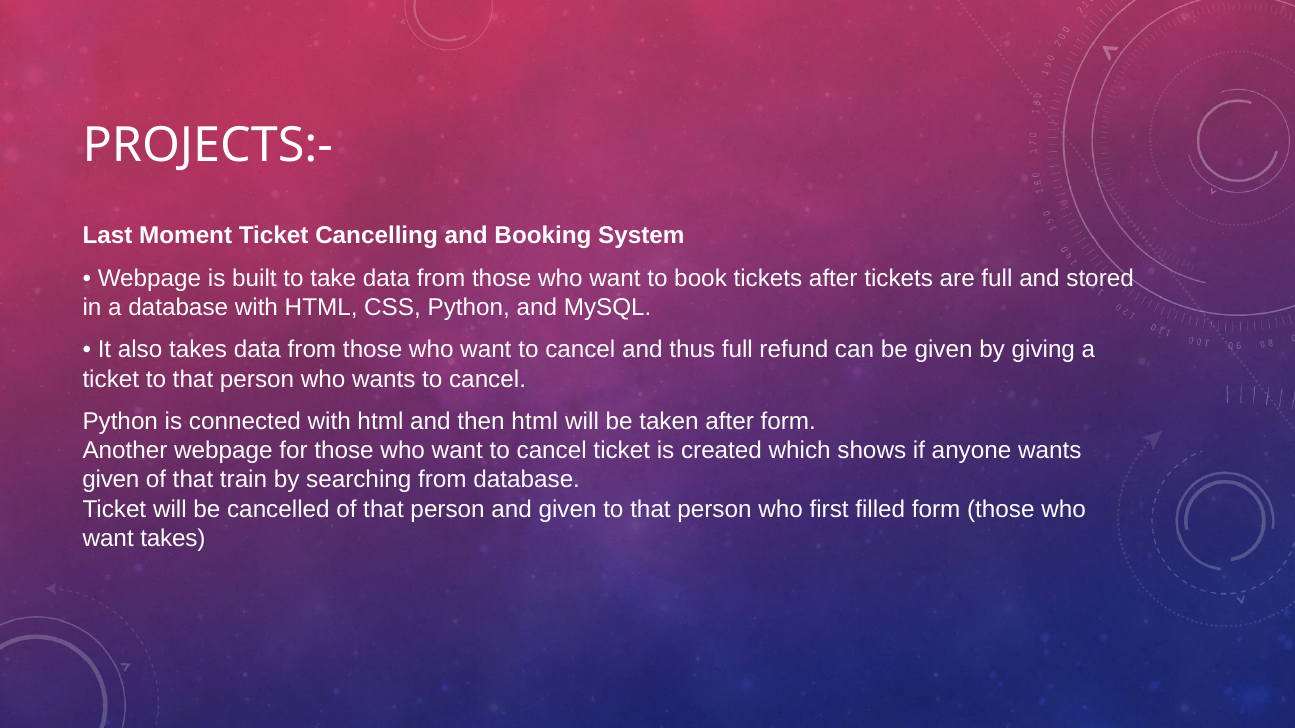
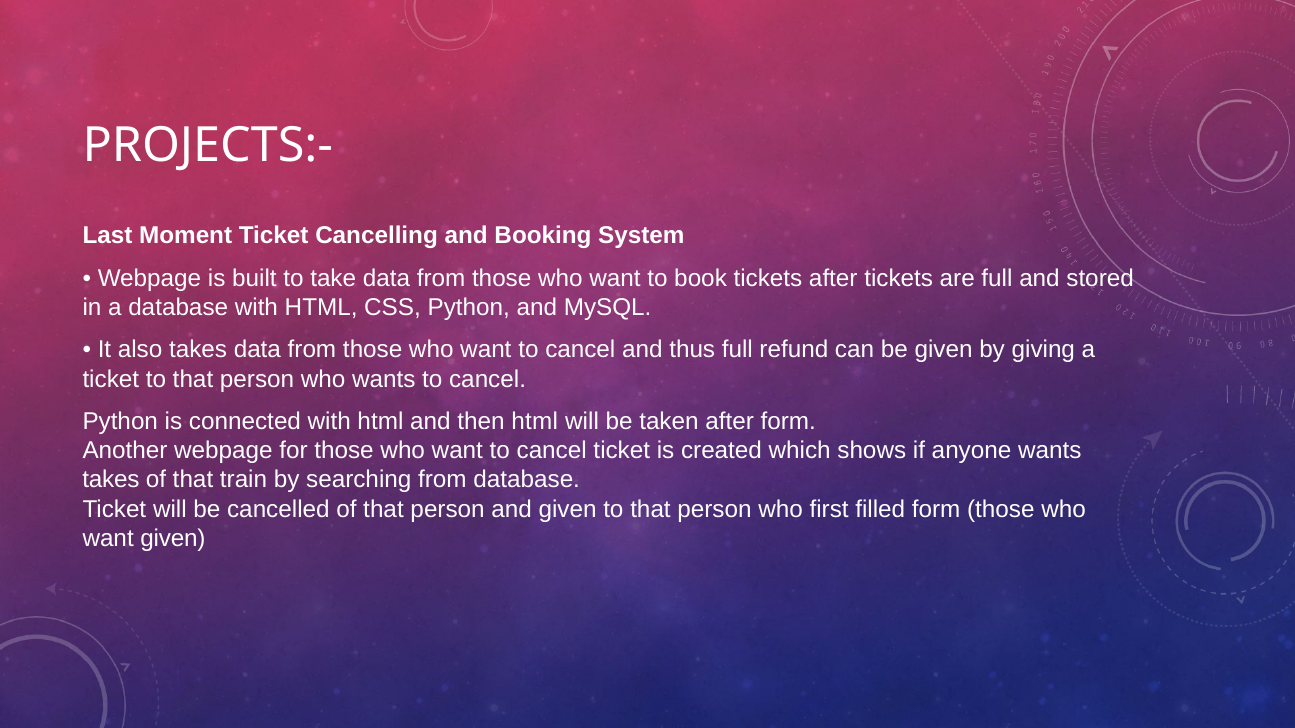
given: given -> takes (111, 480)
want takes: takes -> given (173, 538)
